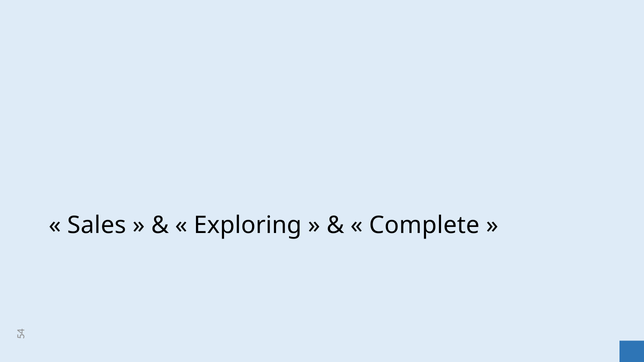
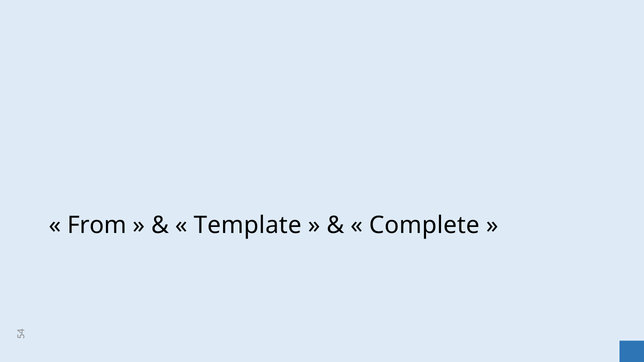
Sales: Sales -> From (97, 225)
Exploring: Exploring -> Template (248, 225)
